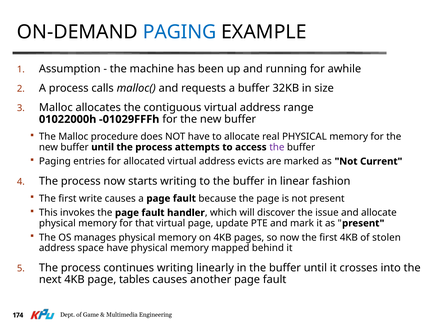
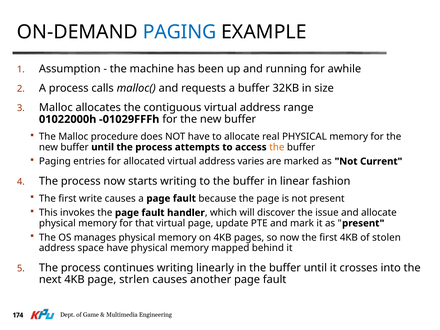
the colour: purple -> orange (277, 147)
evicts: evicts -> varies (251, 161)
tables: tables -> strlen (134, 280)
